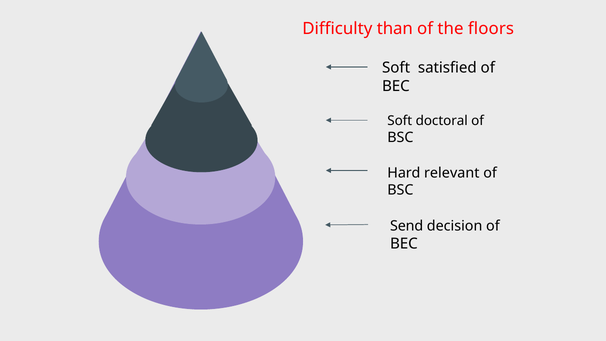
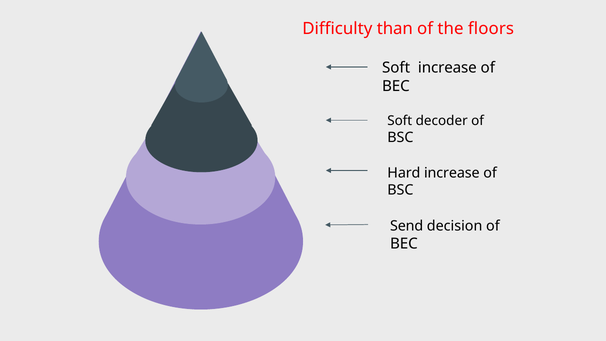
Soft satisfied: satisfied -> increase (447, 68)
doctoral: doctoral -> decoder (442, 121)
Hard relevant: relevant -> increase (452, 173)
